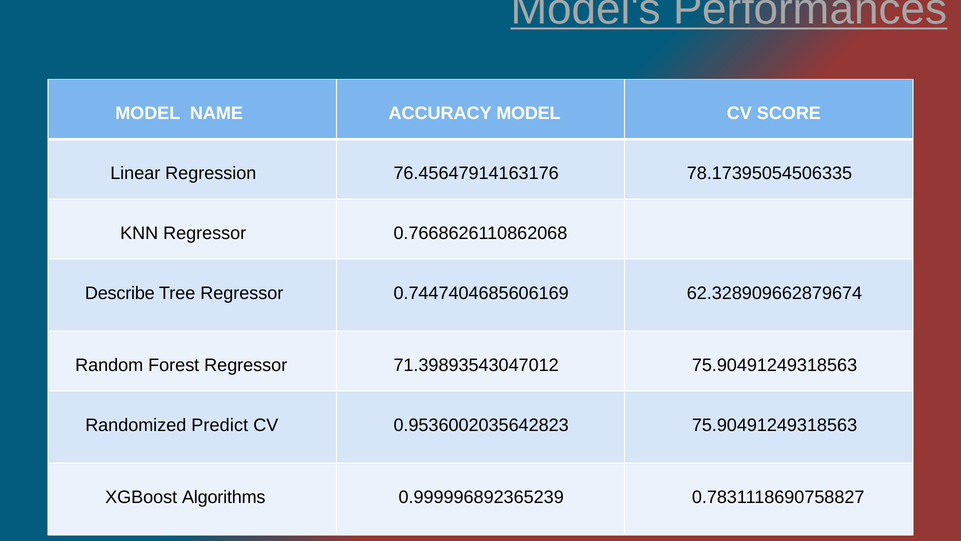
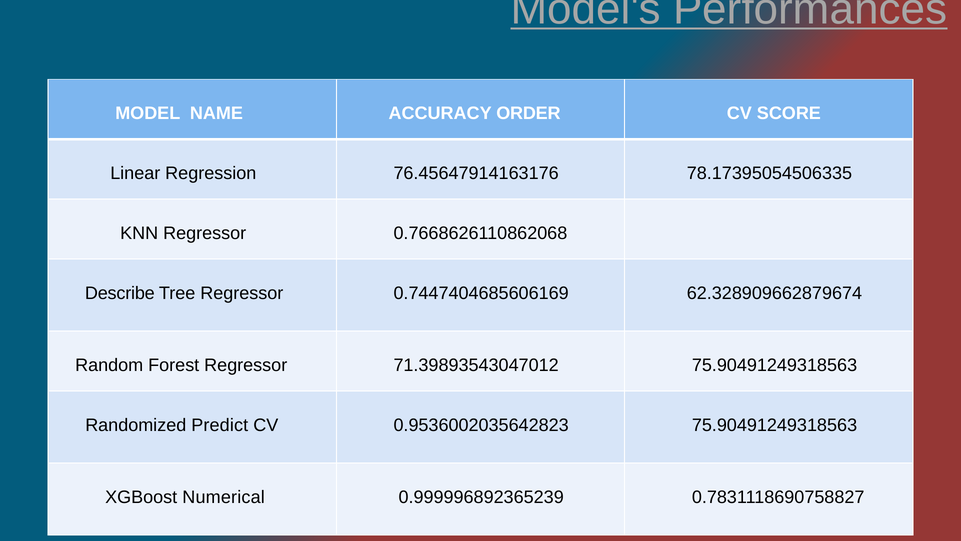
ACCURACY MODEL: MODEL -> ORDER (528, 113)
Algorithms: Algorithms -> Numerical (224, 497)
